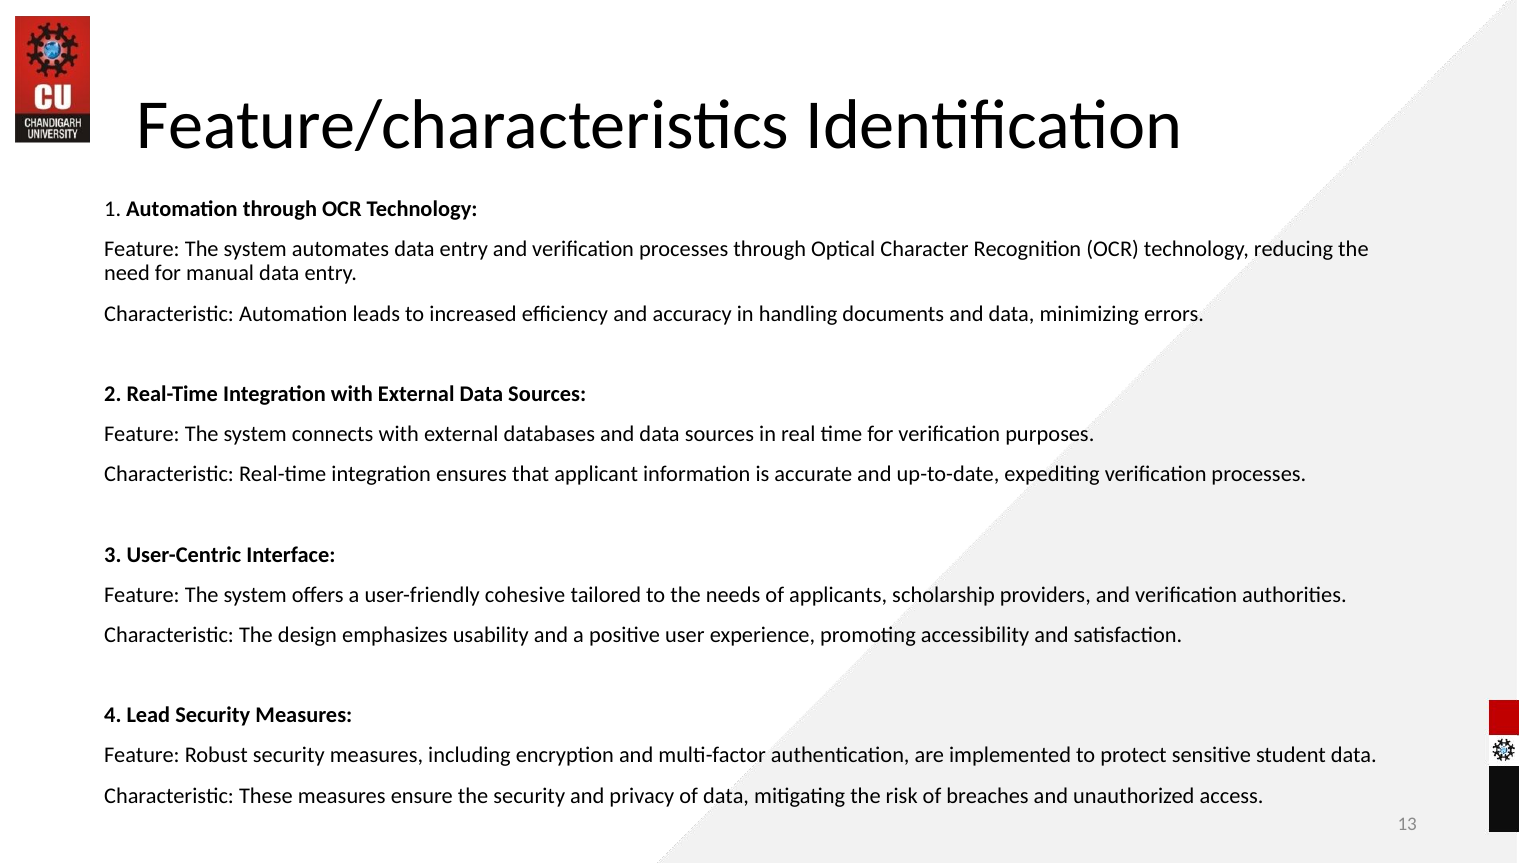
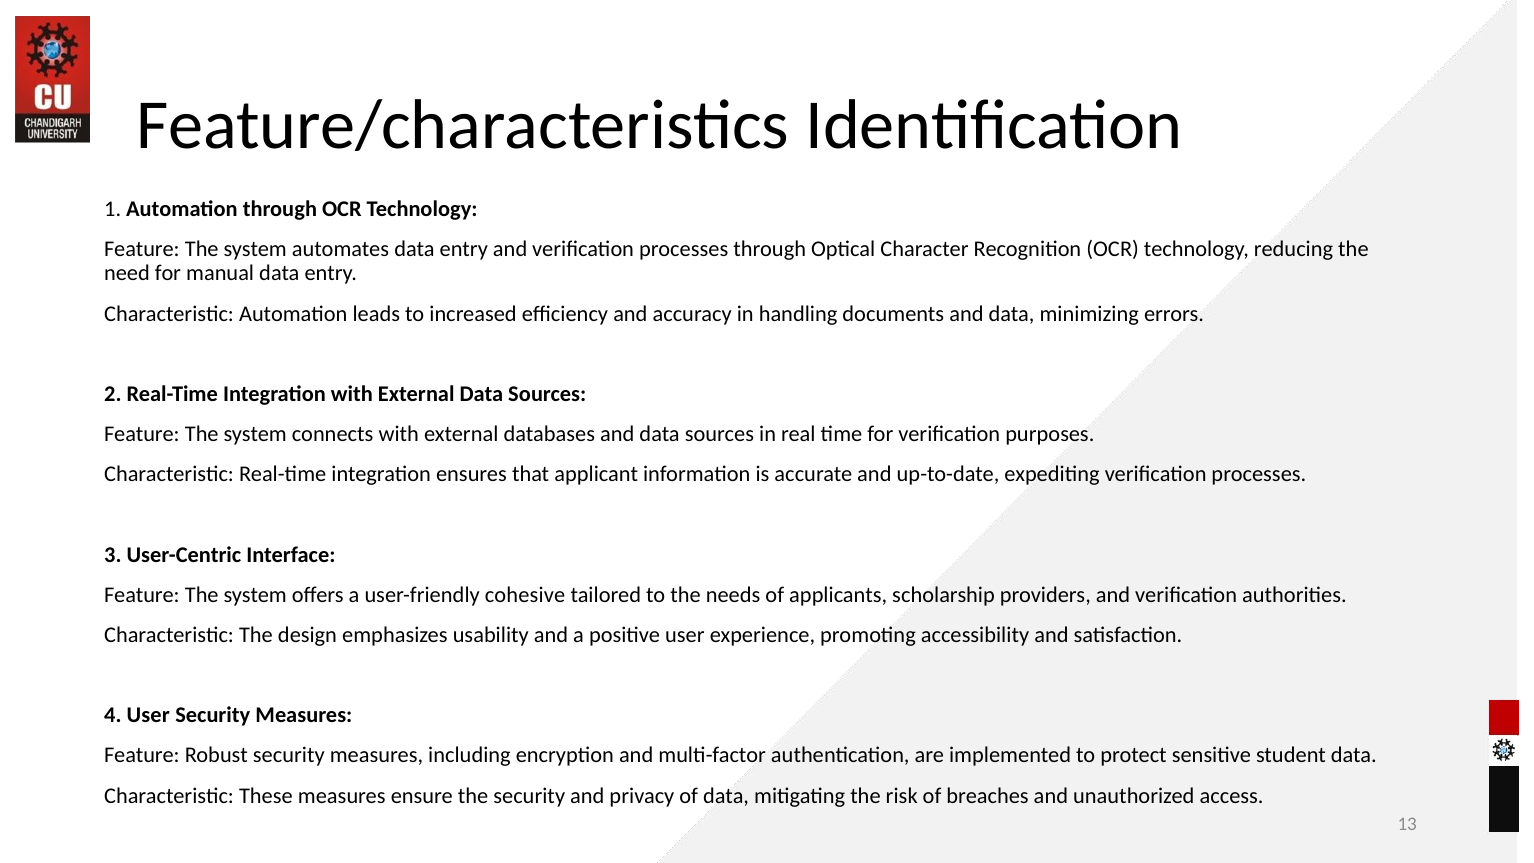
4 Lead: Lead -> User (148, 715)
